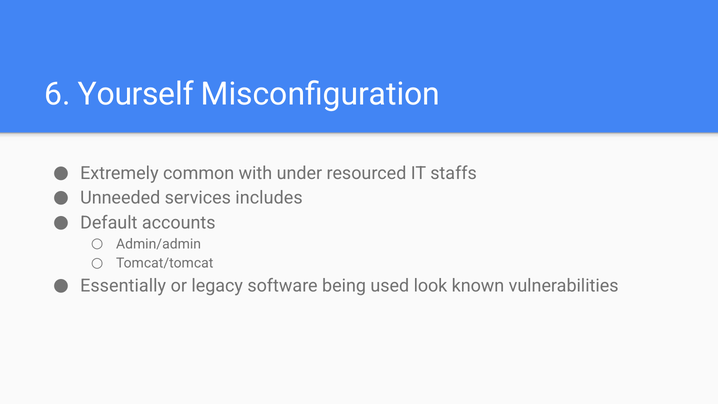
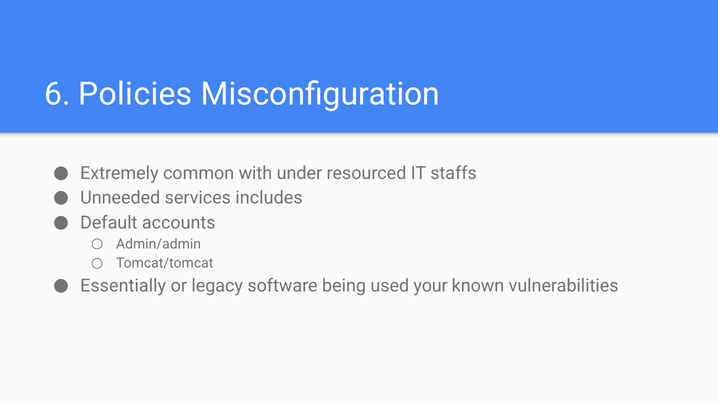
Yourself: Yourself -> Policies (135, 94)
look: look -> your (431, 286)
